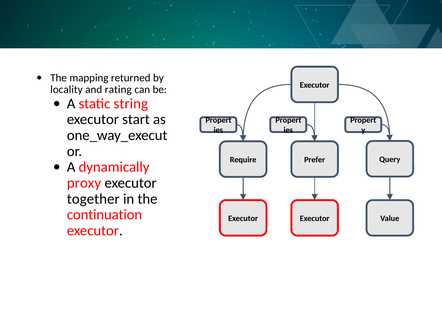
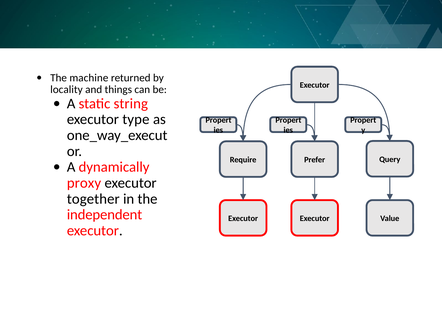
mapping: mapping -> machine (89, 78)
rating: rating -> things (118, 90)
start: start -> type (136, 120)
continuation: continuation -> independent (105, 215)
